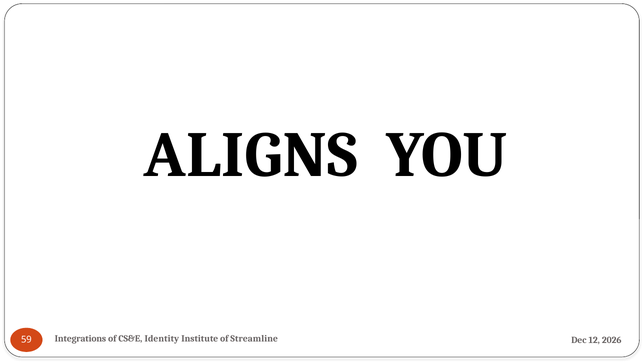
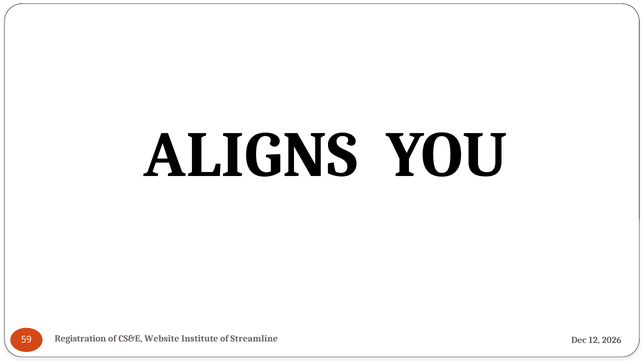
Integrations: Integrations -> Registration (80, 339)
Identity: Identity -> Website (162, 339)
